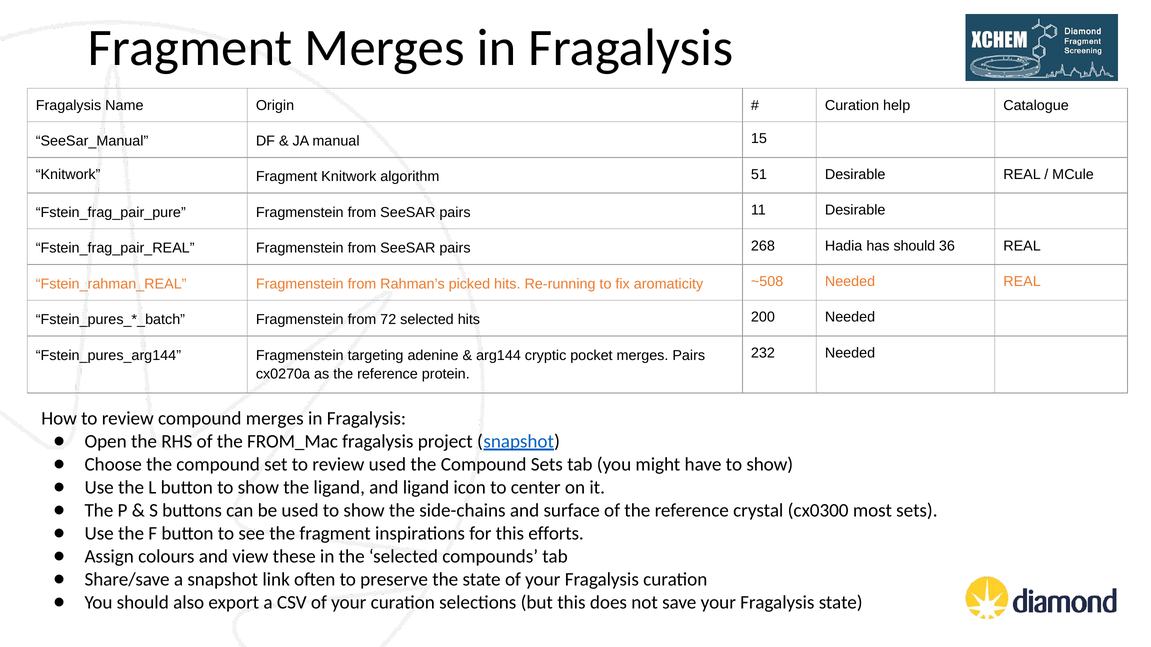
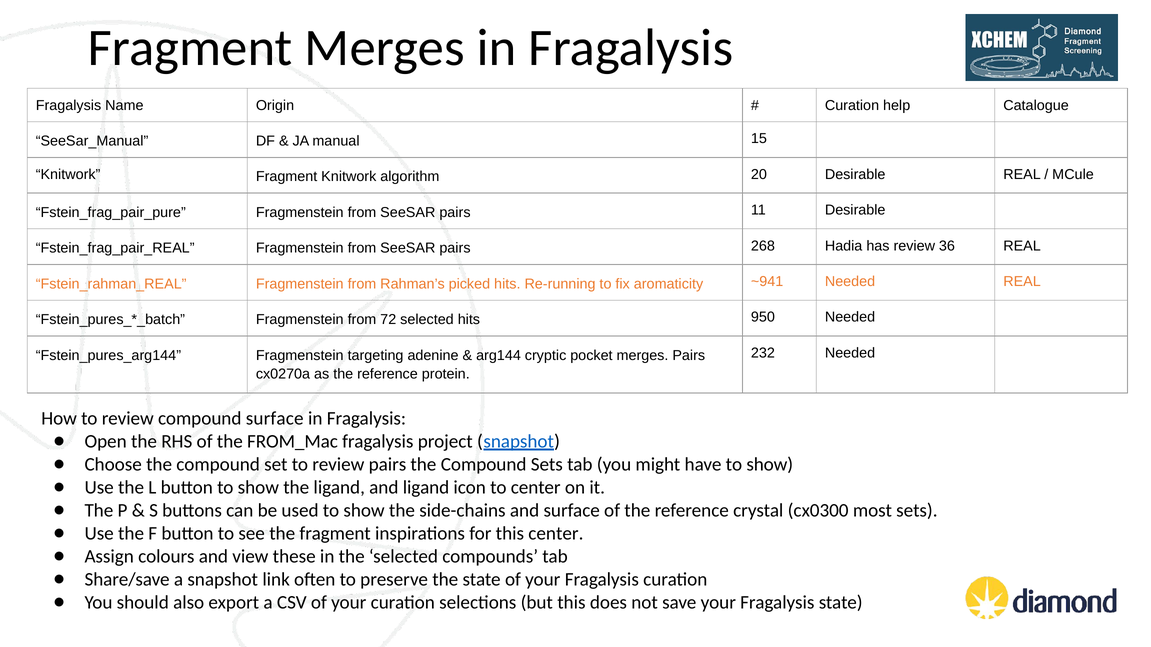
51: 51 -> 20 (759, 174)
has should: should -> review (914, 246)
~508: ~508 -> ~941 (767, 282)
200: 200 -> 950 (763, 317)
compound merges: merges -> surface (275, 418)
review used: used -> pairs (387, 465)
this efforts: efforts -> center (556, 534)
